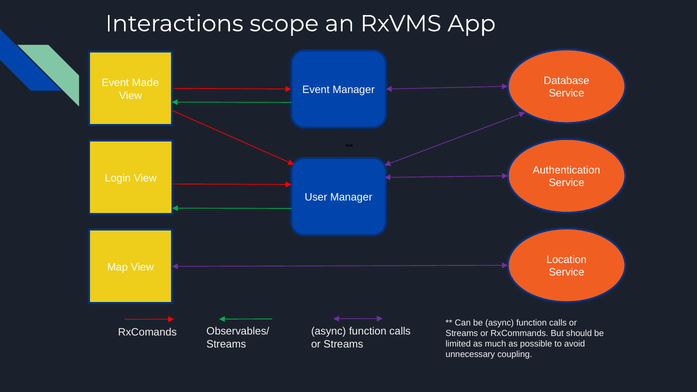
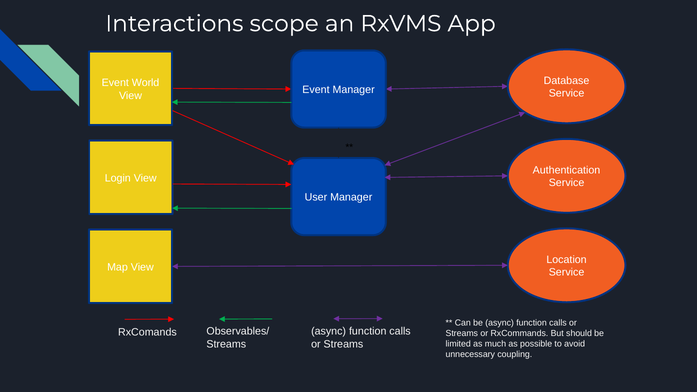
Made: Made -> World (146, 83)
